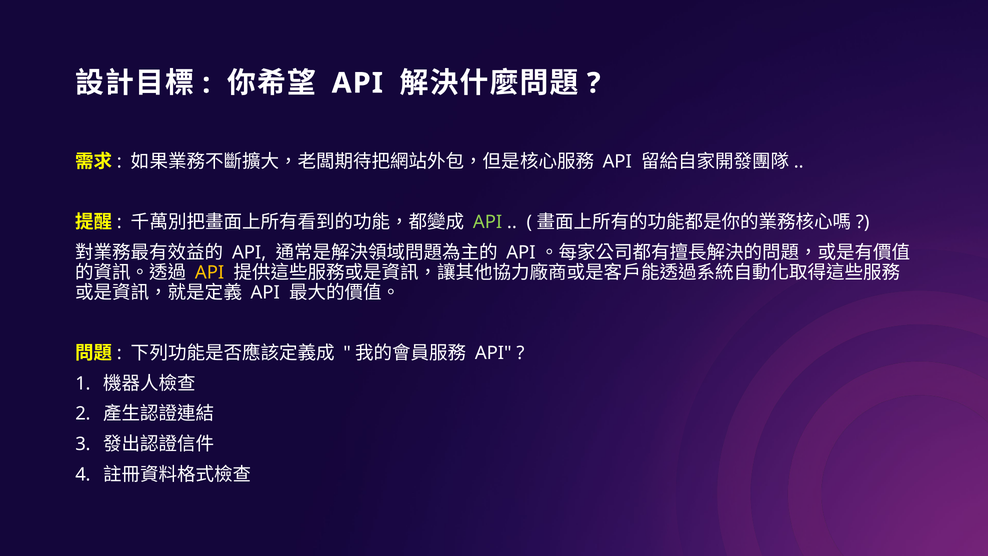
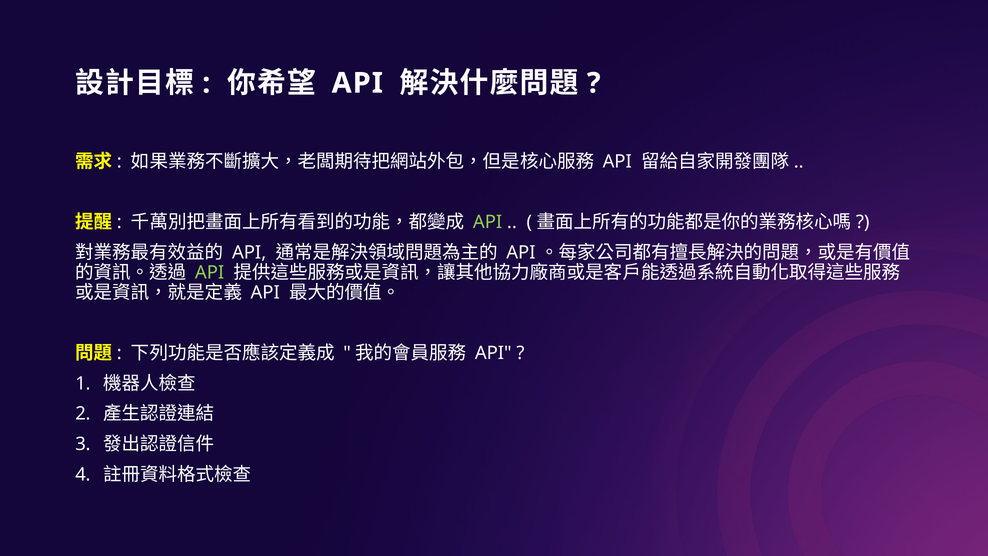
API colour: yellow -> light green (210, 272)
